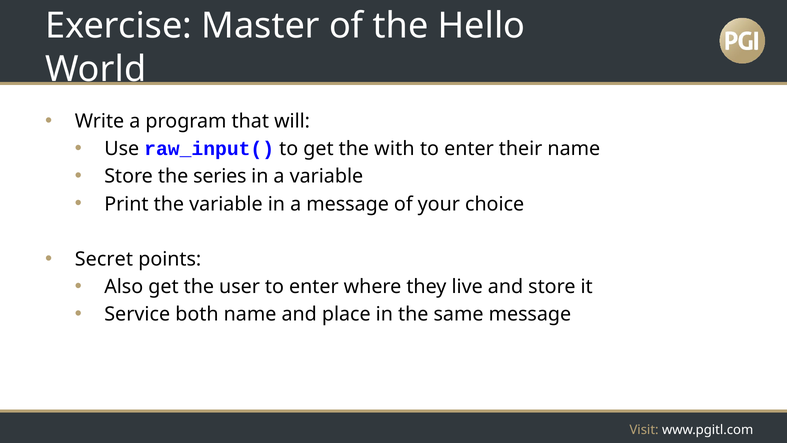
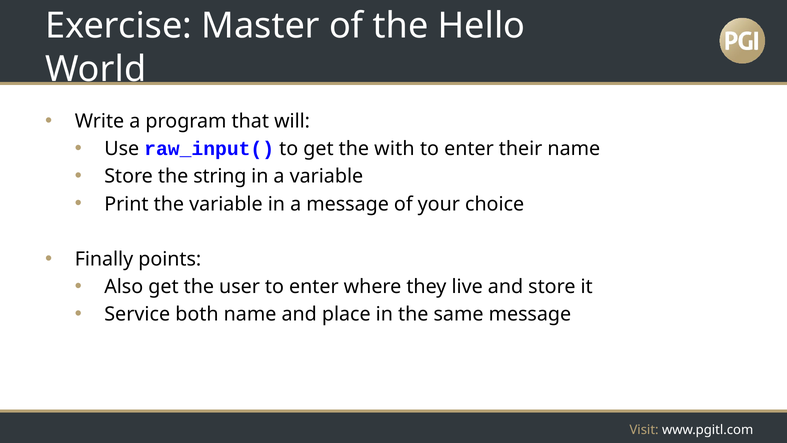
series: series -> string (220, 176)
Secret: Secret -> Finally (104, 259)
